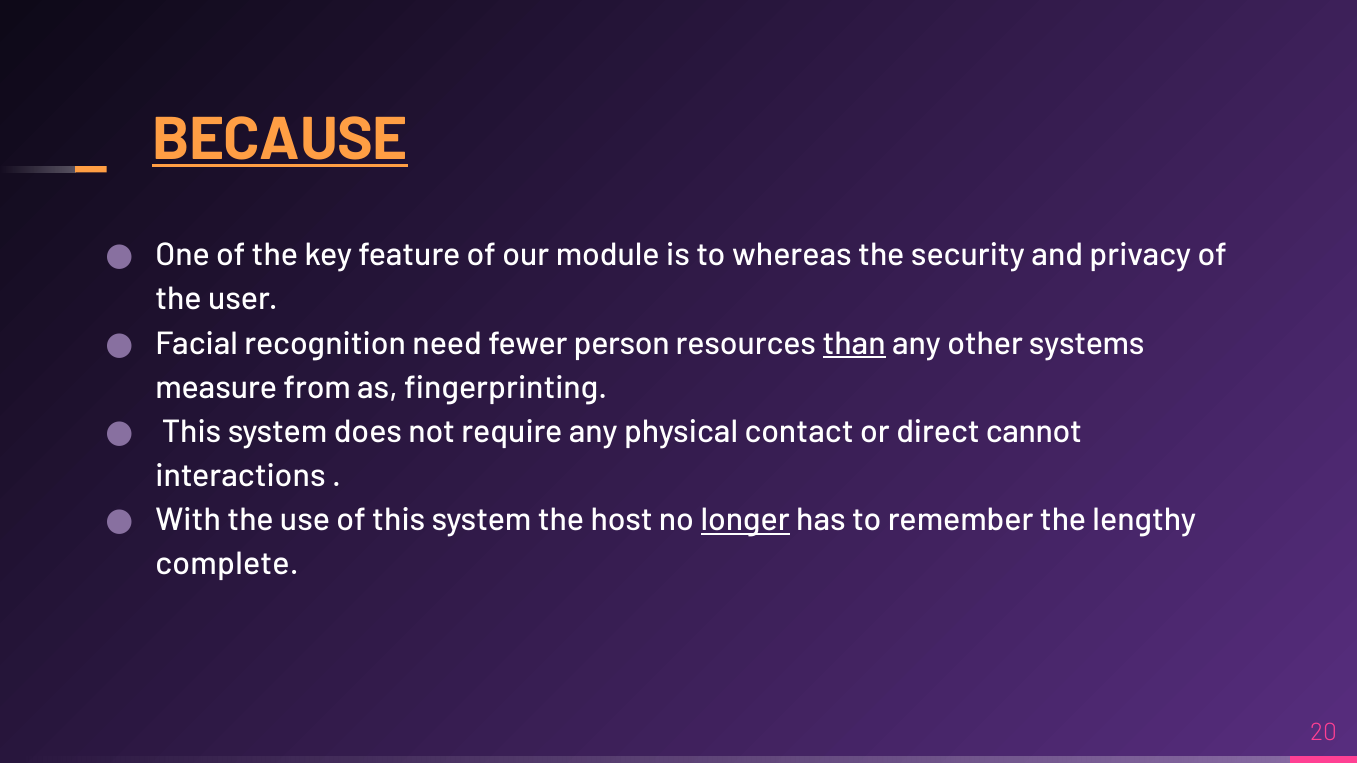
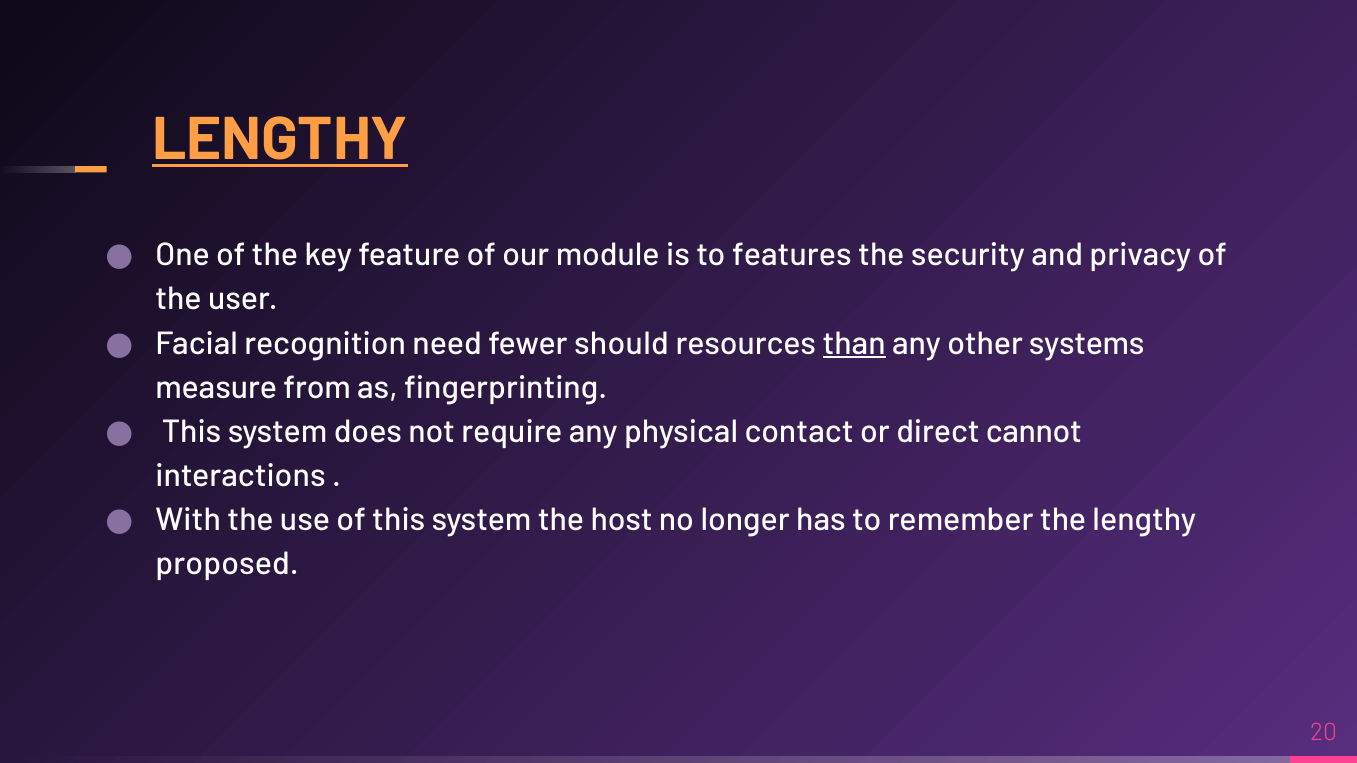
BECAUSE: BECAUSE -> LENGTHY (280, 139)
whereas: whereas -> features (792, 255)
person: person -> should (621, 344)
longer underline: present -> none (745, 520)
complete: complete -> proposed (227, 565)
